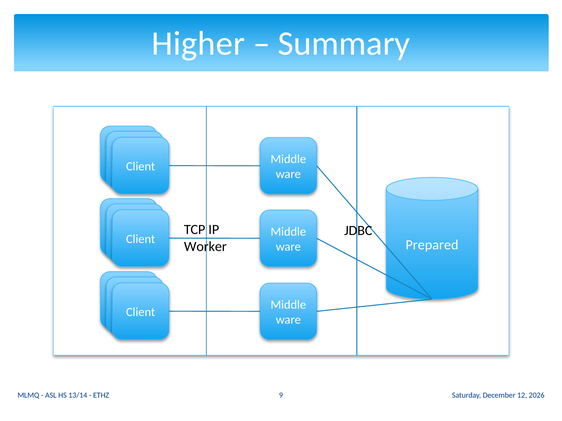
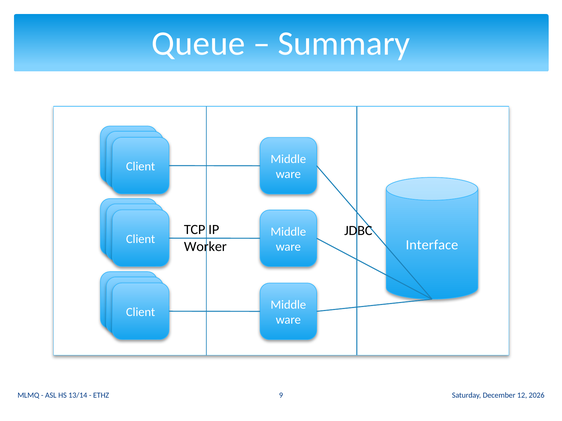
Higher: Higher -> Queue (198, 43)
Prepared: Prepared -> Interface (432, 245)
